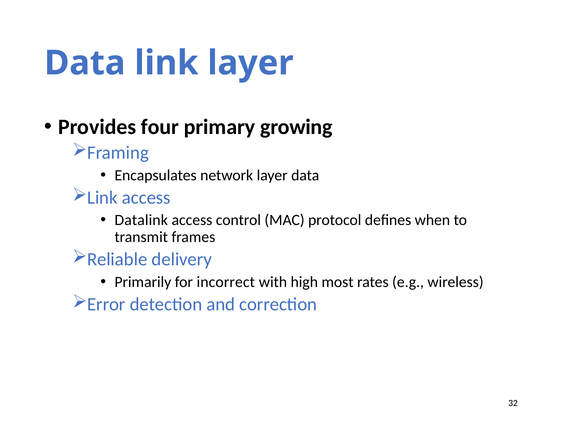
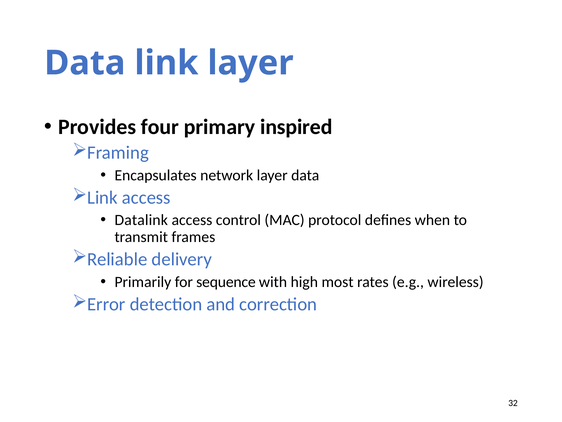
growing: growing -> inspired (296, 127)
incorrect: incorrect -> sequence (226, 282)
